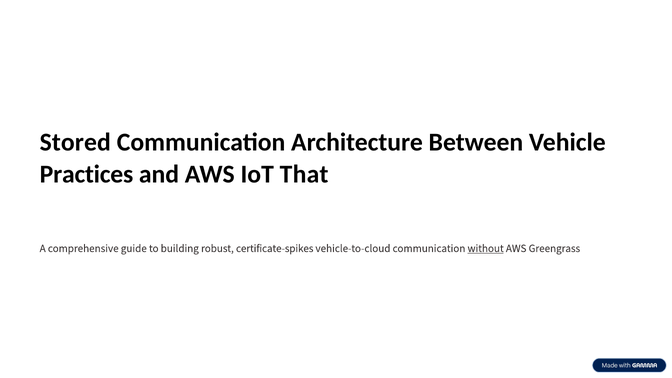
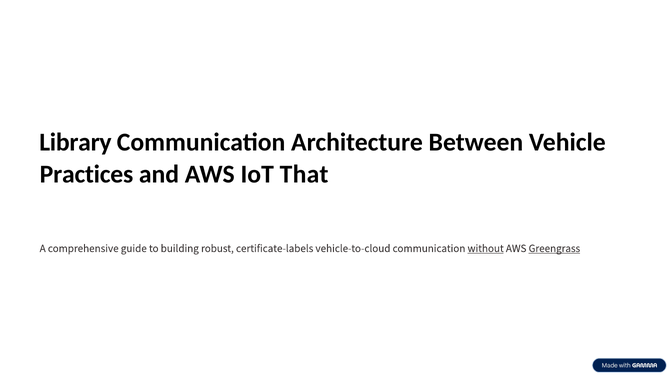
Stored: Stored -> Library (75, 142)
certificate-spikes: certificate-spikes -> certificate-labels (275, 248)
Greengrass underline: none -> present (554, 248)
